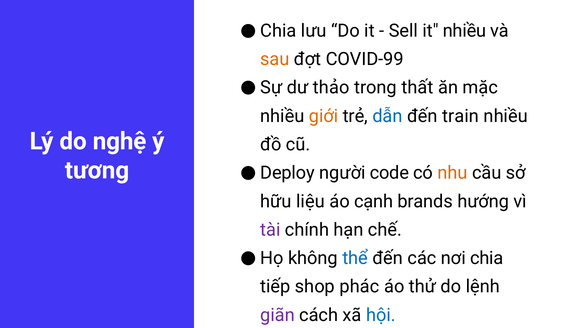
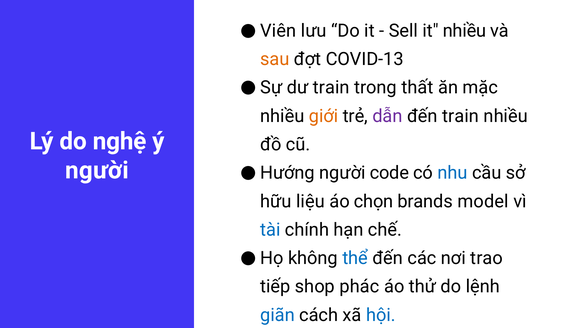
Chia: Chia -> Viên (278, 31)
COVID-99: COVID-99 -> COVID-13 (365, 59)
dư thảo: thảo -> train (331, 87)
dẫn colour: blue -> purple (387, 116)
tương: tương -> người (97, 170)
Deploy: Deploy -> Hướng (288, 173)
nhu colour: orange -> blue (452, 173)
cạnh: cạnh -> chọn (374, 201)
hướng: hướng -> model (483, 201)
tài colour: purple -> blue (270, 229)
nơi chia: chia -> trao (487, 258)
giãn colour: purple -> blue (278, 314)
